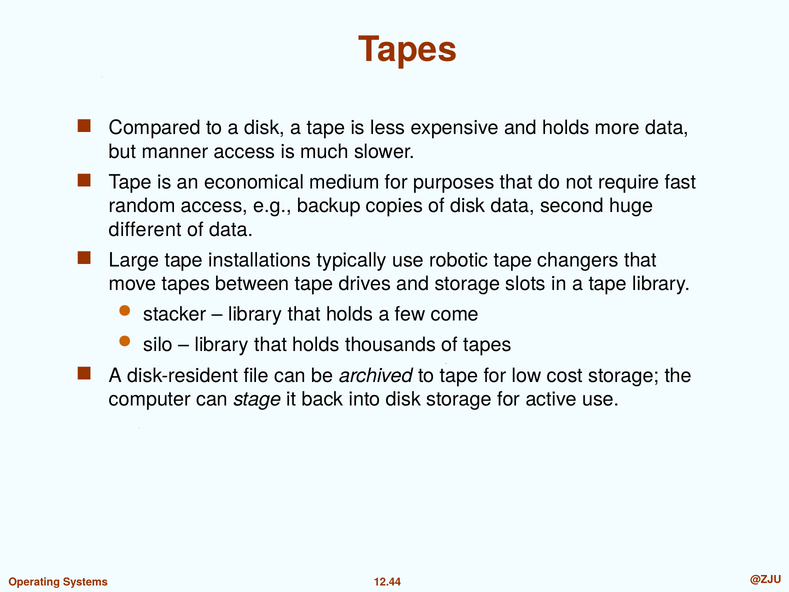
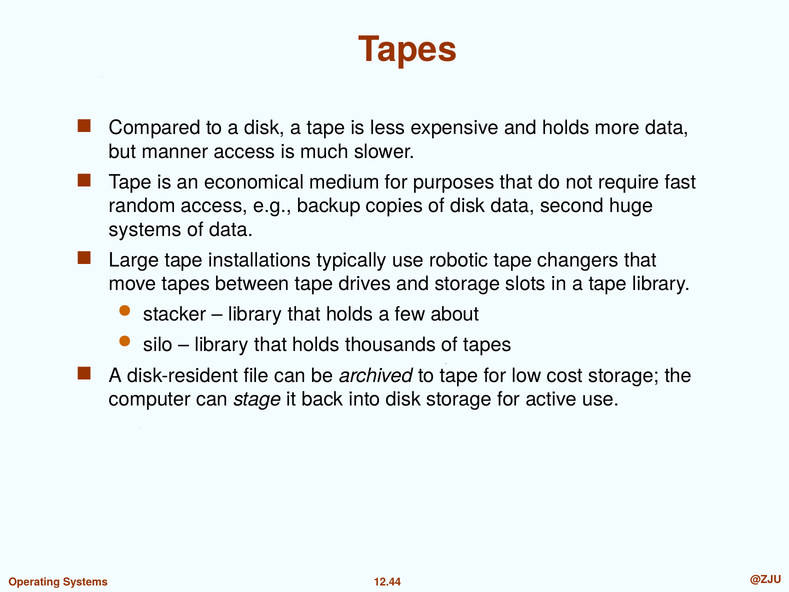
different: different -> systems (145, 229)
come: come -> about (455, 314)
